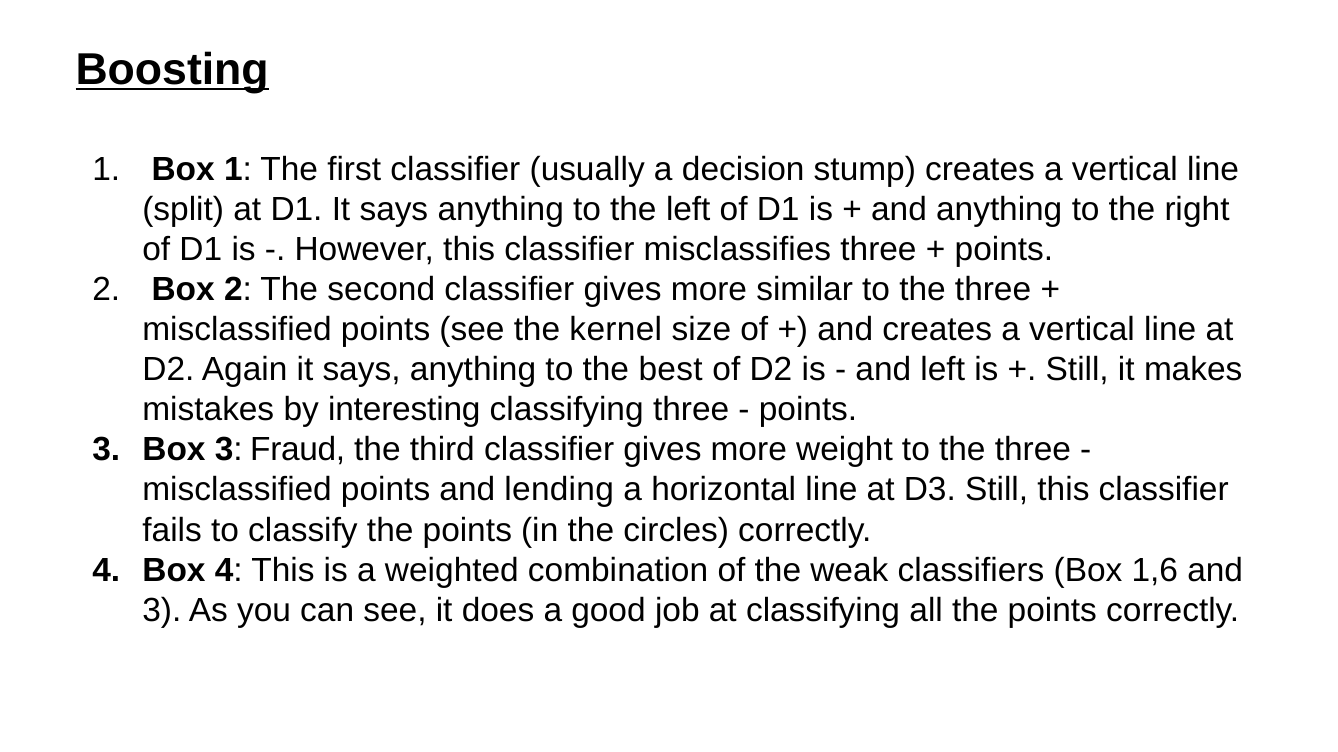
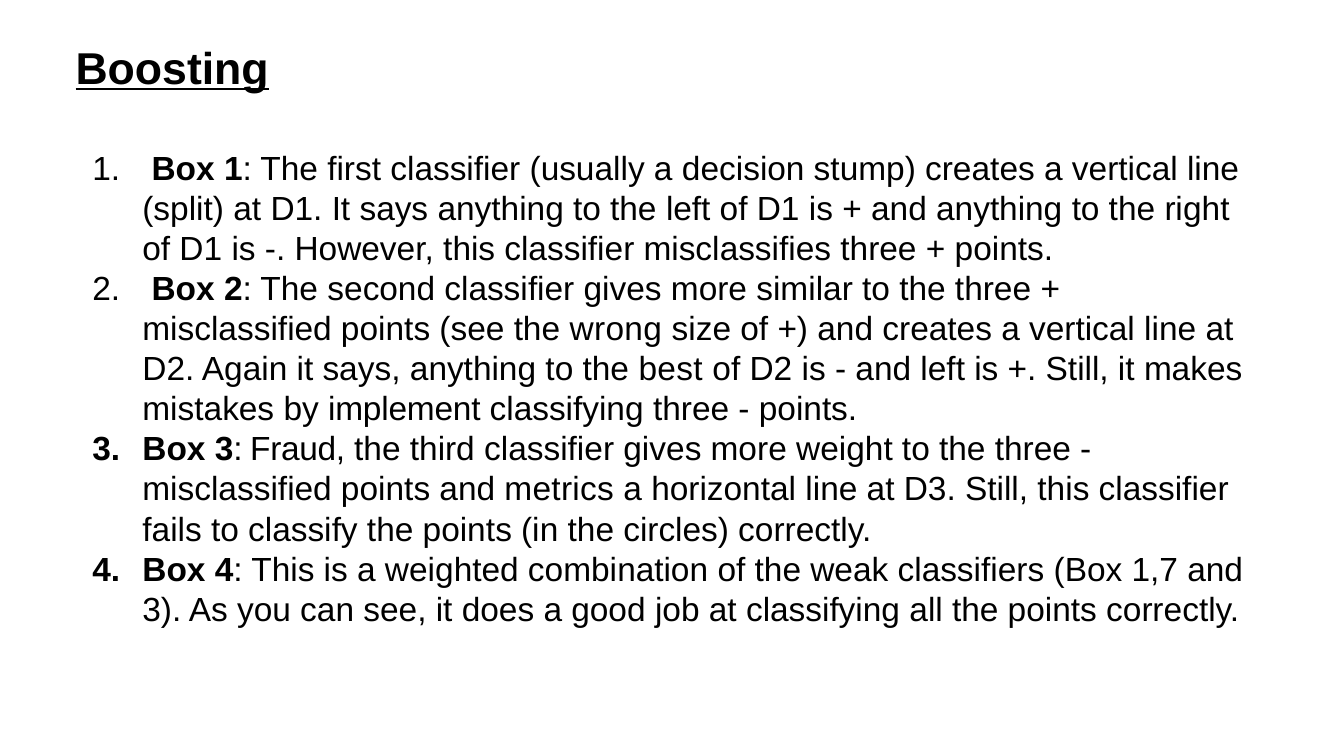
kernel: kernel -> wrong (616, 330)
interesting: interesting -> implement (404, 410)
lending: lending -> metrics (559, 490)
1,6: 1,6 -> 1,7 (1155, 571)
